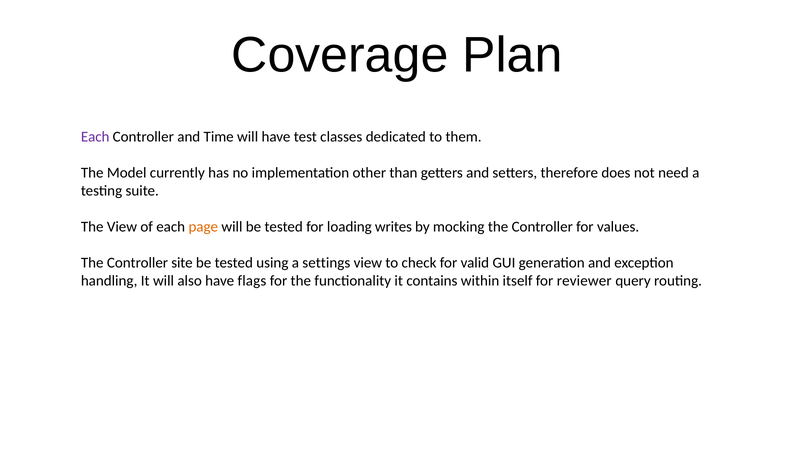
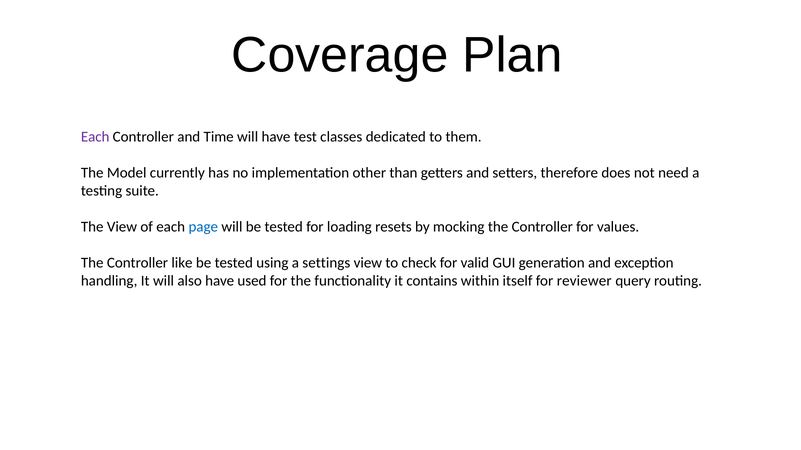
page colour: orange -> blue (203, 227)
writes: writes -> resets (393, 227)
site: site -> like (182, 263)
flags: flags -> used (252, 281)
